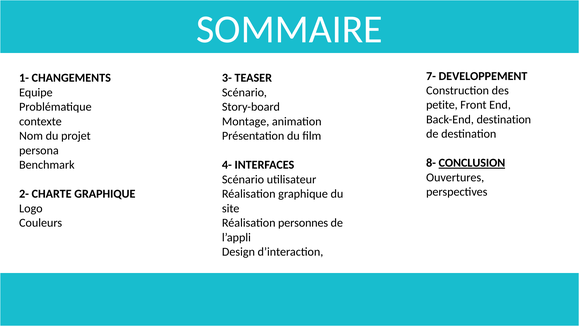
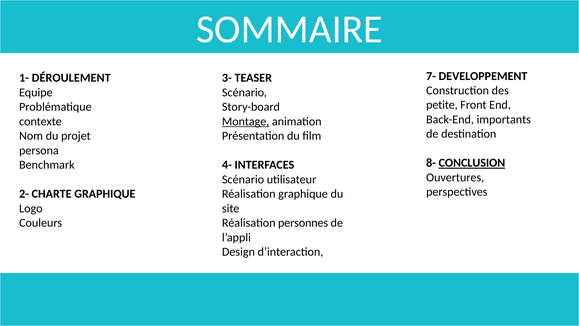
CHANGEMENTS: CHANGEMENTS -> DÉROULEMENT (71, 78)
Back-End destination: destination -> importants (504, 119)
Montage underline: none -> present (246, 121)
